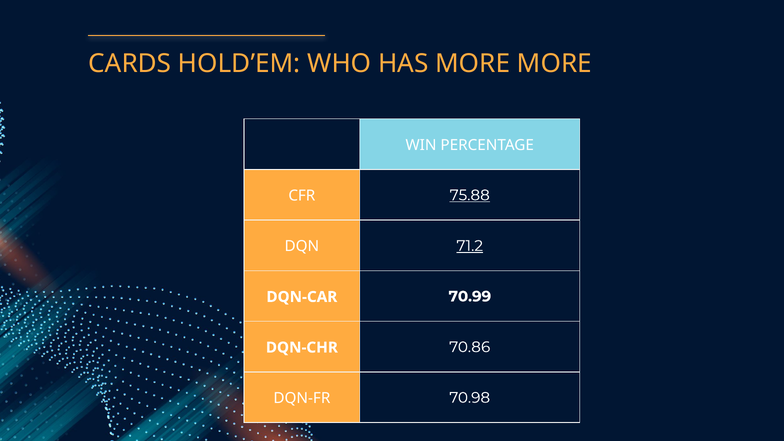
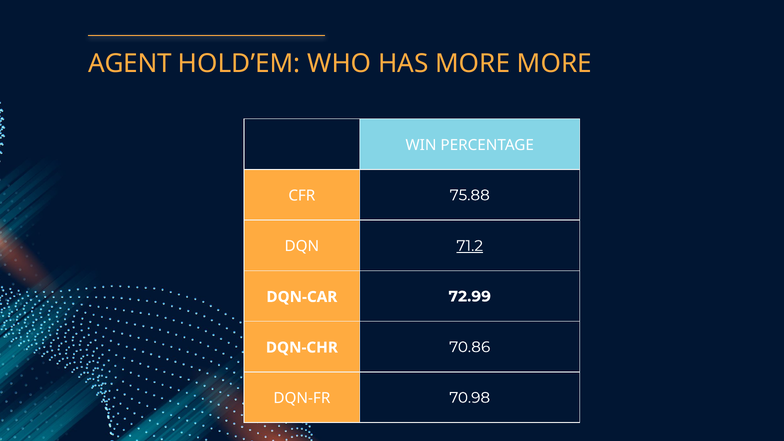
CARDS: CARDS -> AGENT (130, 64)
75.88 underline: present -> none (470, 195)
70.99: 70.99 -> 72.99 (470, 296)
